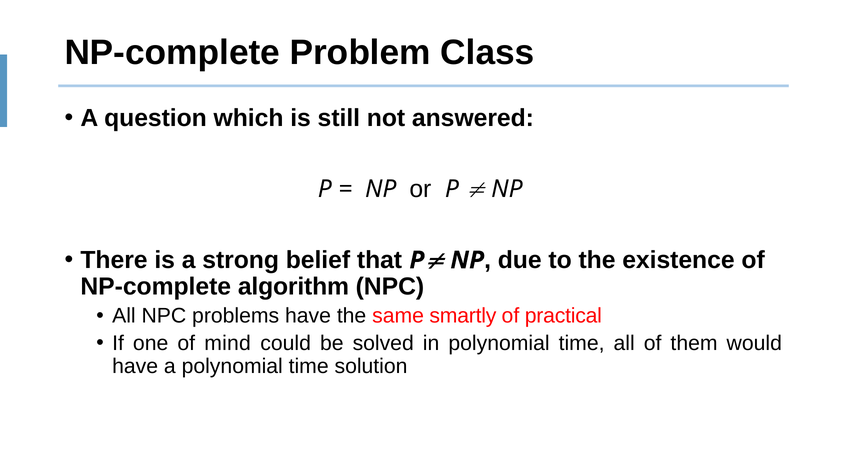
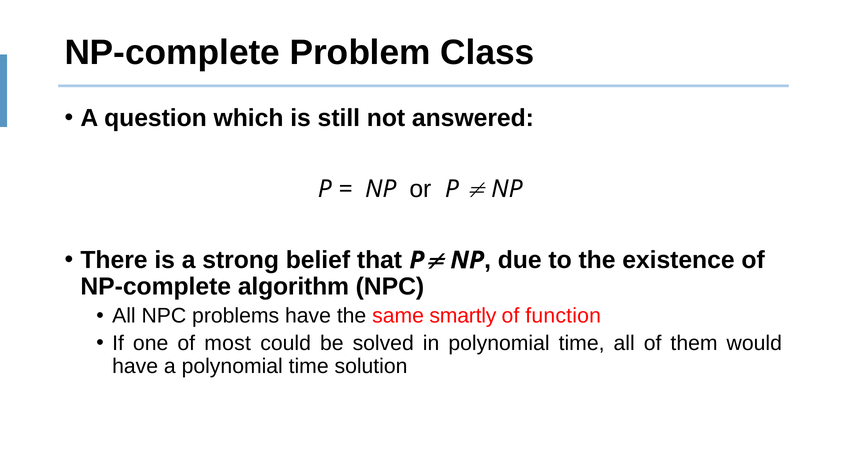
practical: practical -> function (563, 316)
mind: mind -> most (228, 343)
